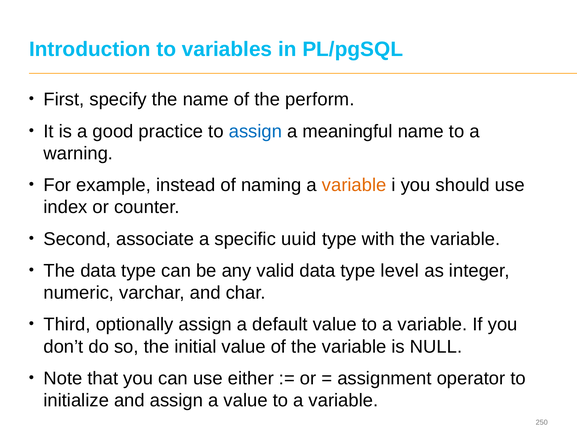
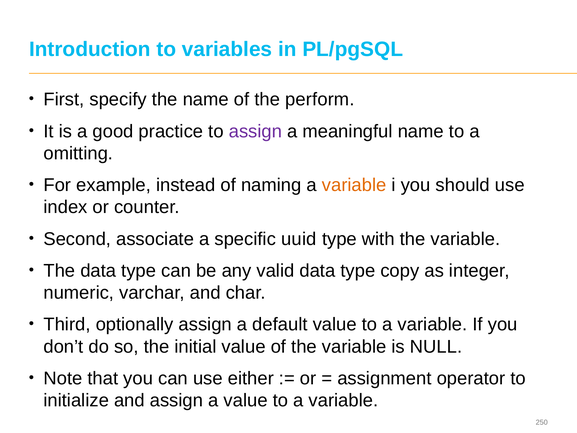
assign colour: blue -> purple (255, 131)
warning: warning -> omitting (78, 153)
level: level -> copy (400, 271)
